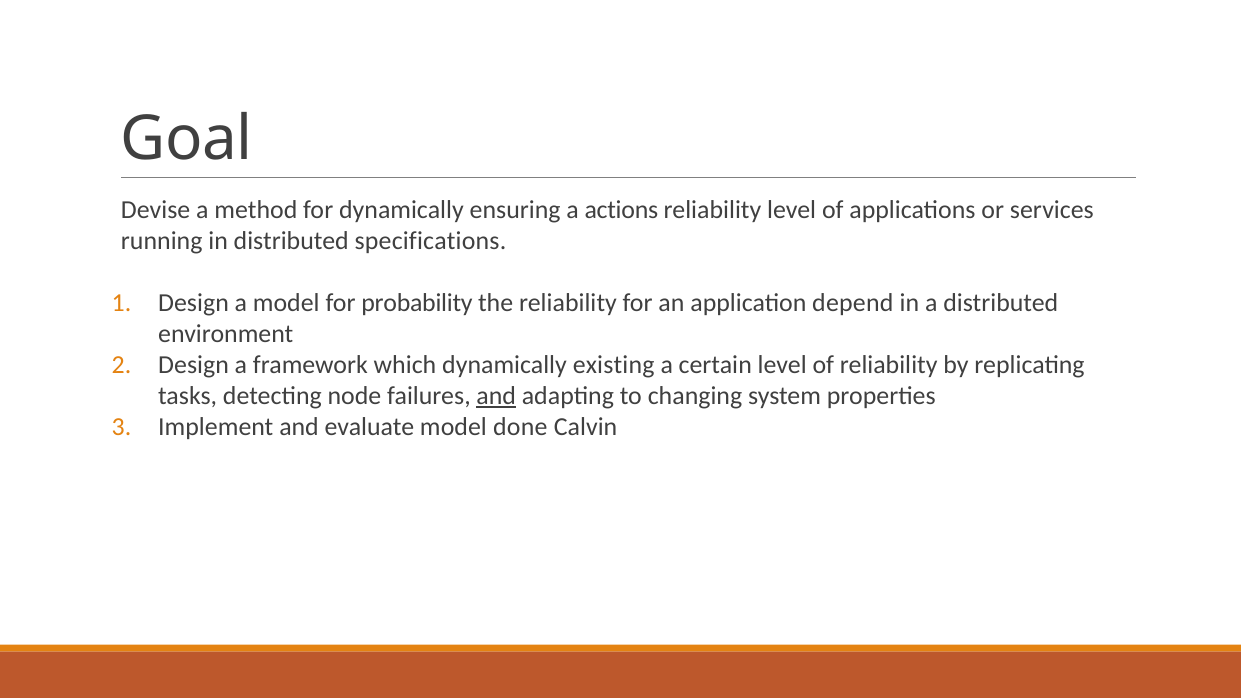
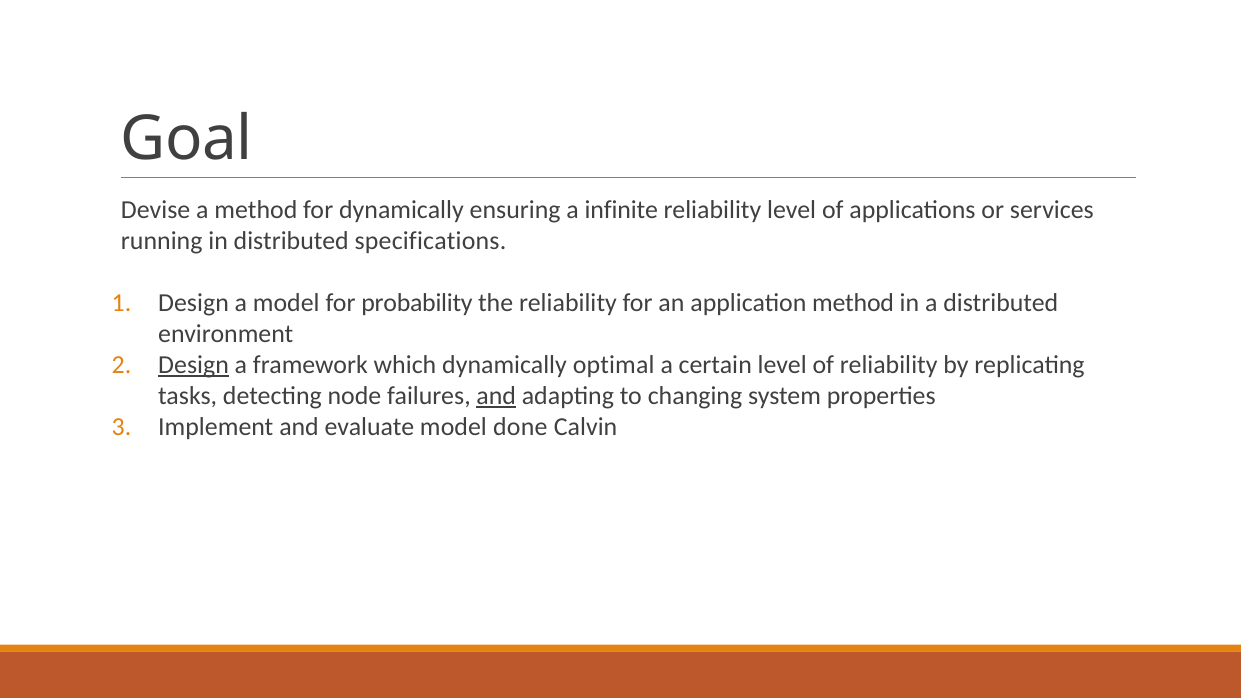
actions: actions -> infinite (621, 210)
application depend: depend -> method (853, 303)
Design underline: none -> present (194, 365)
existing: existing -> optimal (614, 365)
